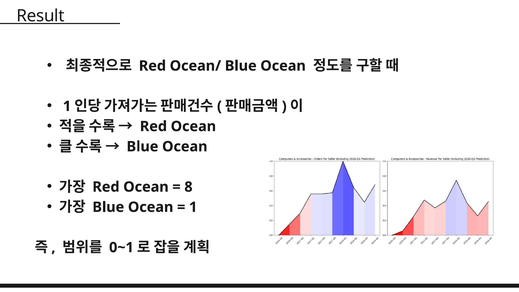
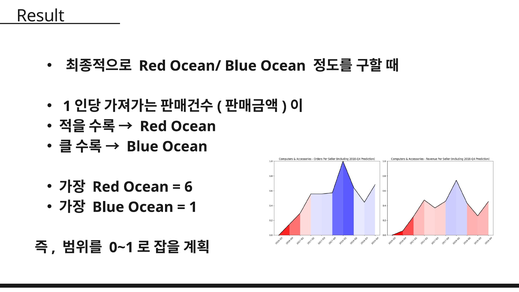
8: 8 -> 6 (188, 187)
